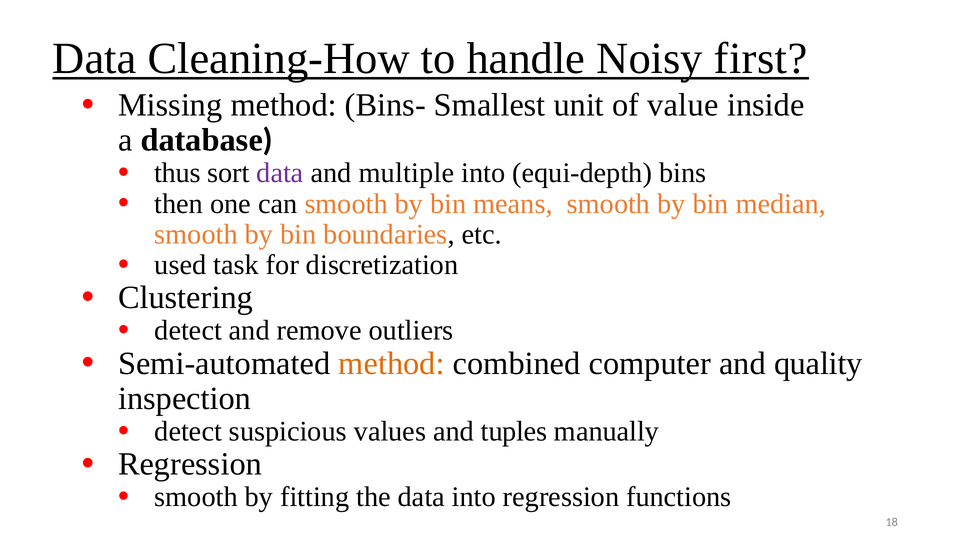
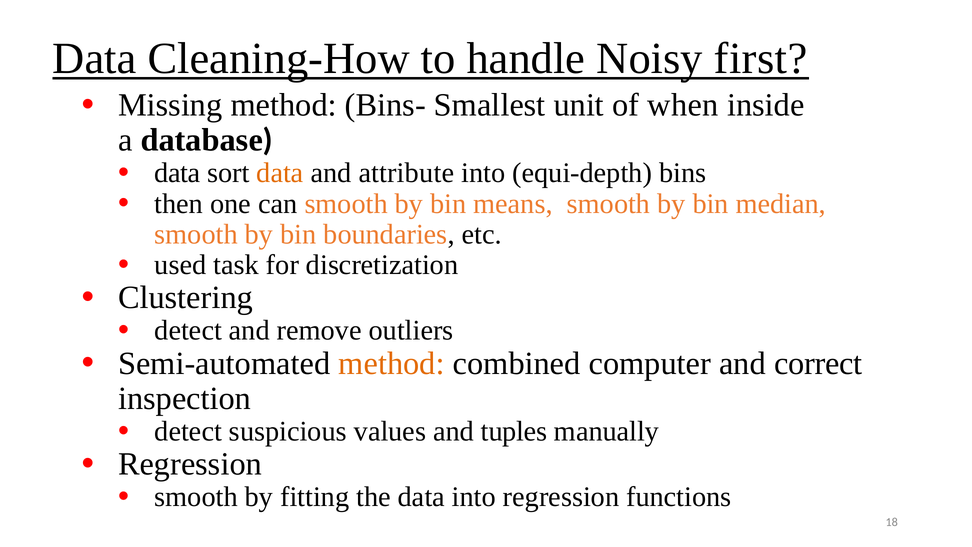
value: value -> when (683, 105)
thus: thus -> data (177, 173)
data colour: purple -> orange (280, 173)
multiple: multiple -> attribute (406, 173)
quality: quality -> correct (818, 363)
